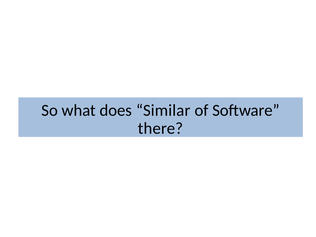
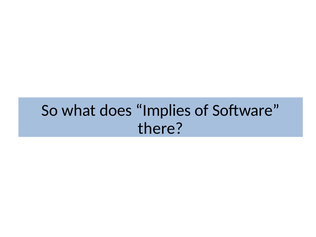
Similar: Similar -> Implies (163, 110)
